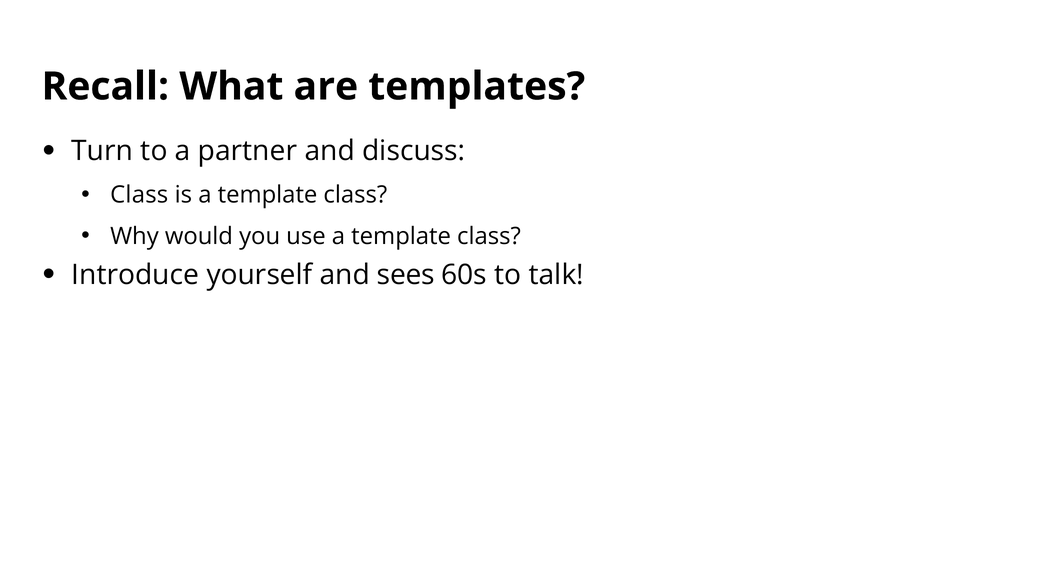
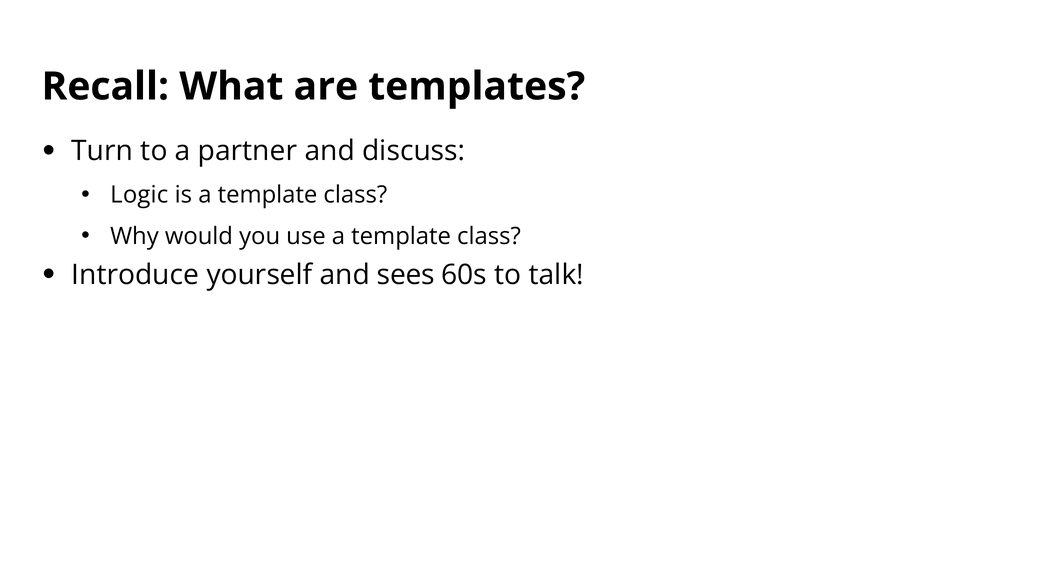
Class: Class -> Logic (139, 195)
